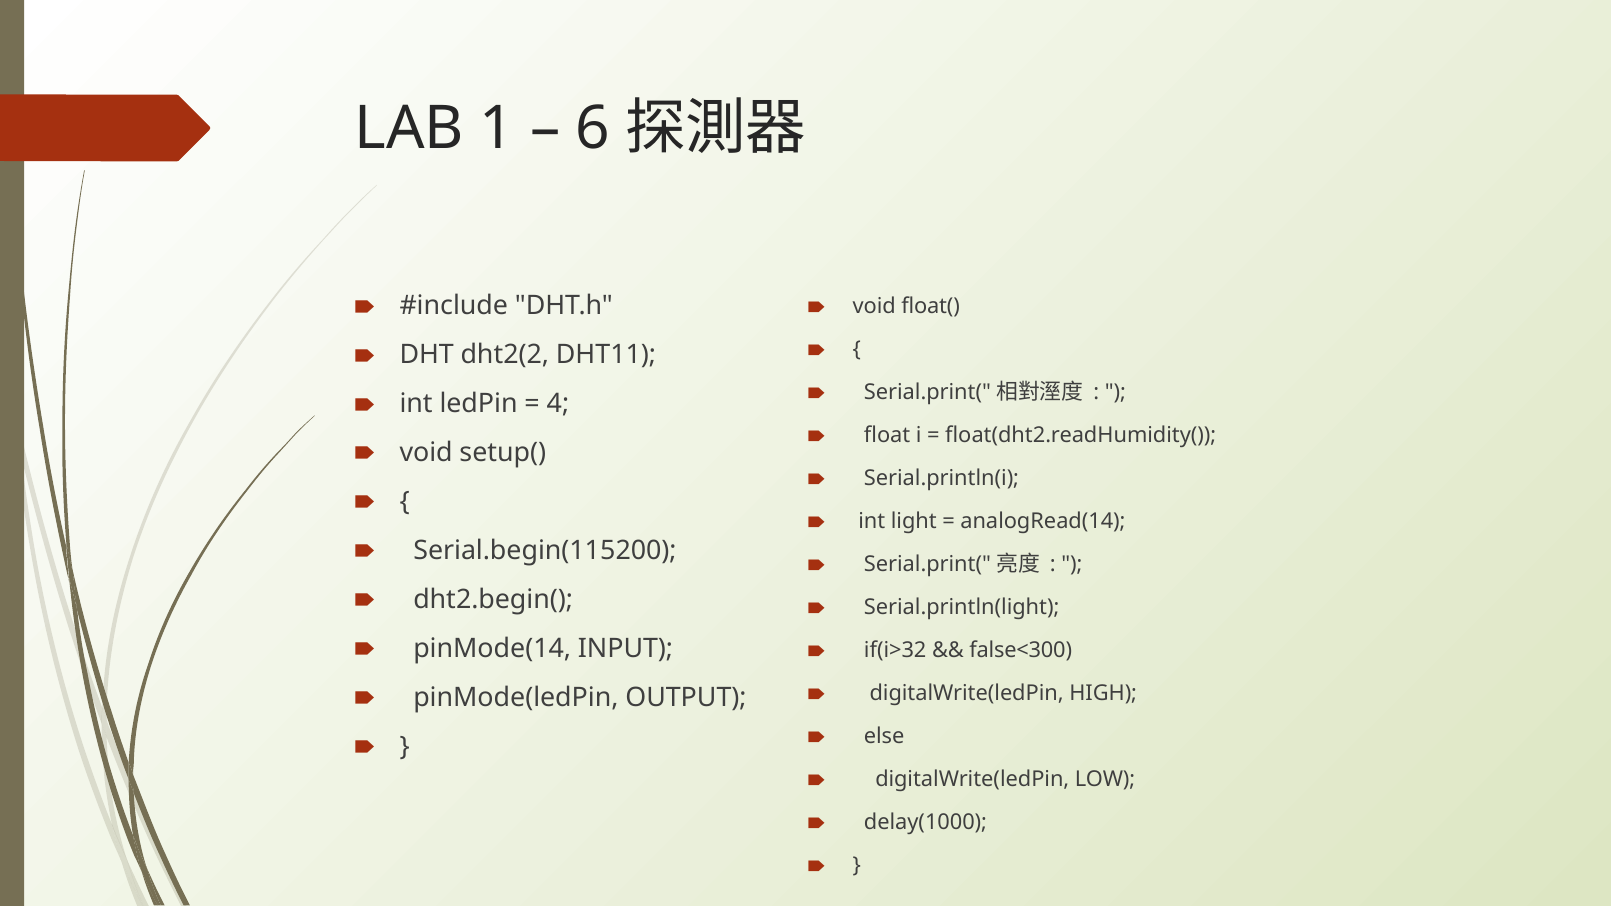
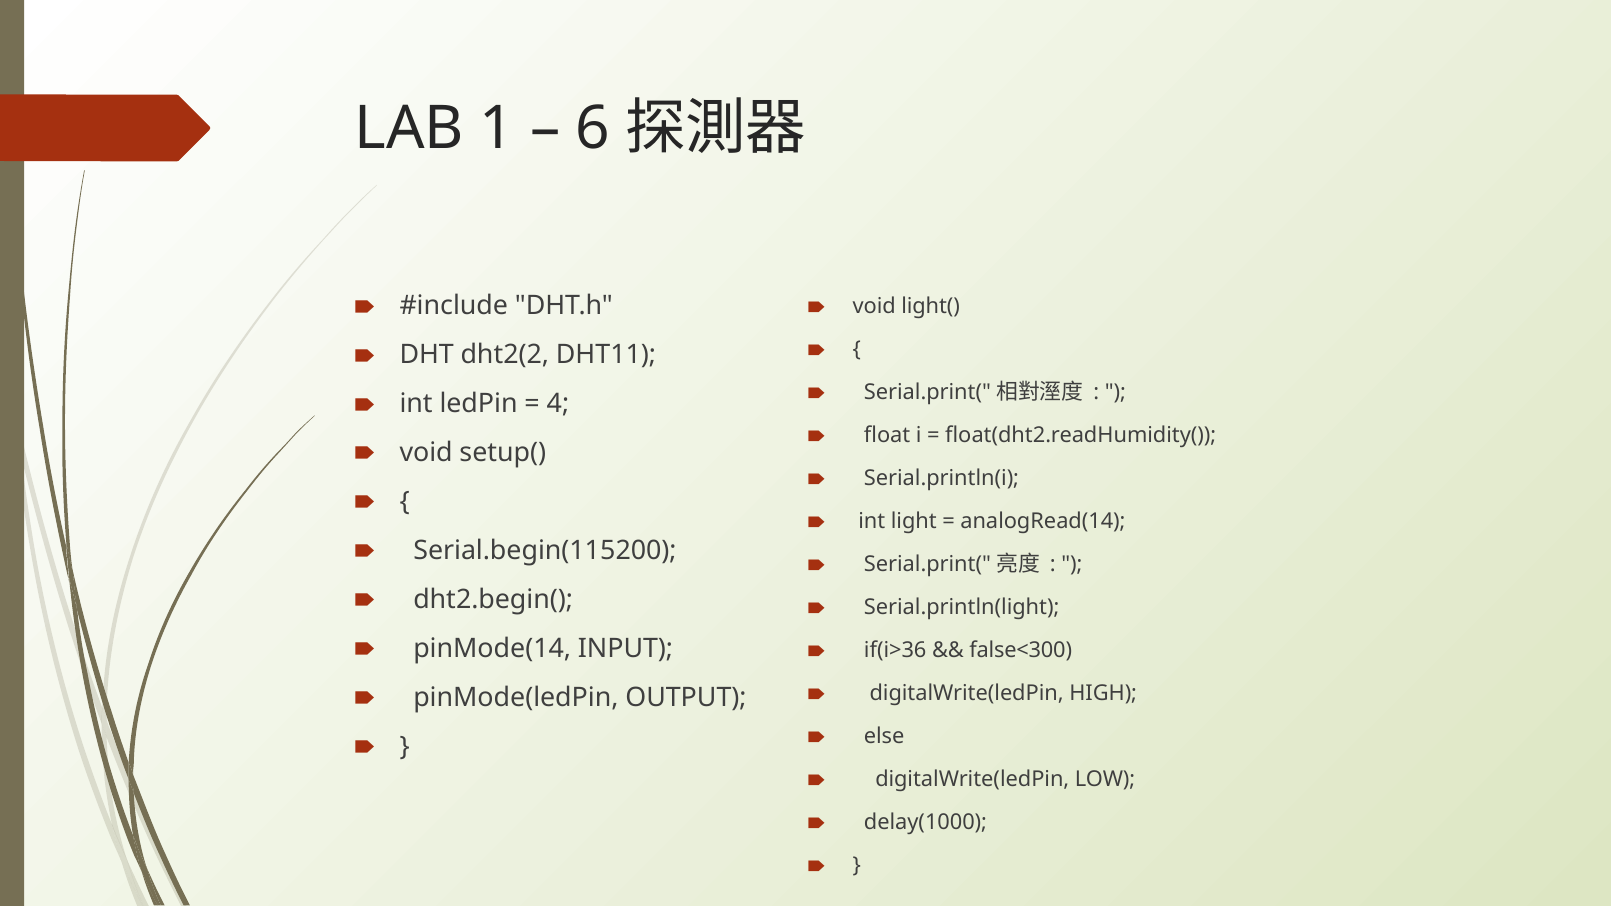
float(: float( -> light( (931, 307)
if(i>32: if(i>32 -> if(i>36 (895, 651)
